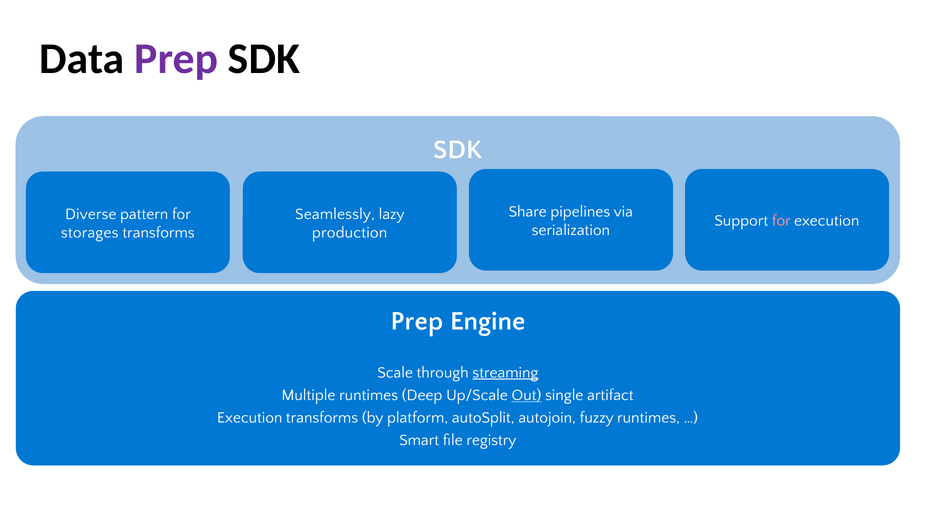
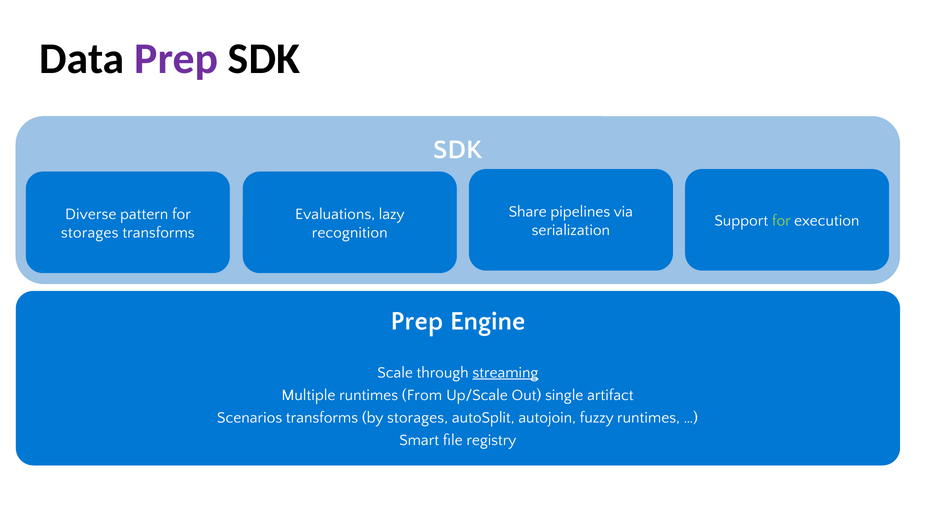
Seamlessly: Seamlessly -> Evaluations (335, 214)
for colour: pink -> light green (781, 221)
production: production -> recognition (350, 233)
Deep: Deep -> From (422, 395)
Out underline: present -> none (526, 395)
Execution: Execution -> Scenarios (250, 418)
by platform: platform -> storages (418, 418)
